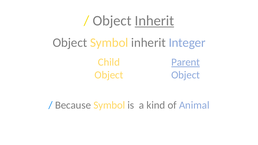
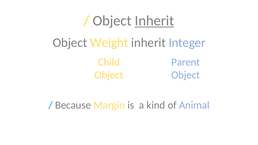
Object Symbol: Symbol -> Weight (109, 43)
Parent underline: present -> none (186, 62)
Because Symbol: Symbol -> Margin (109, 105)
